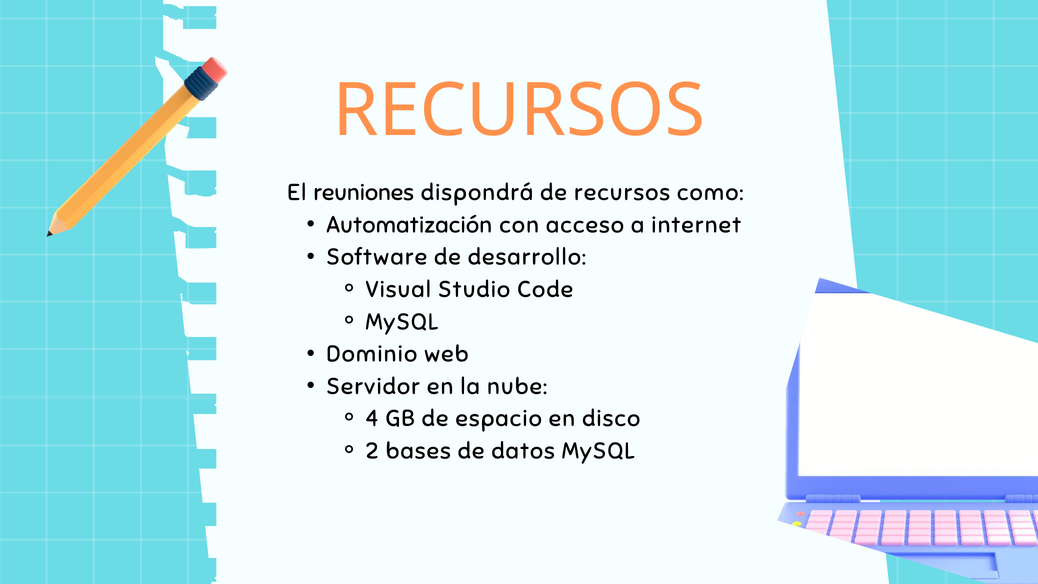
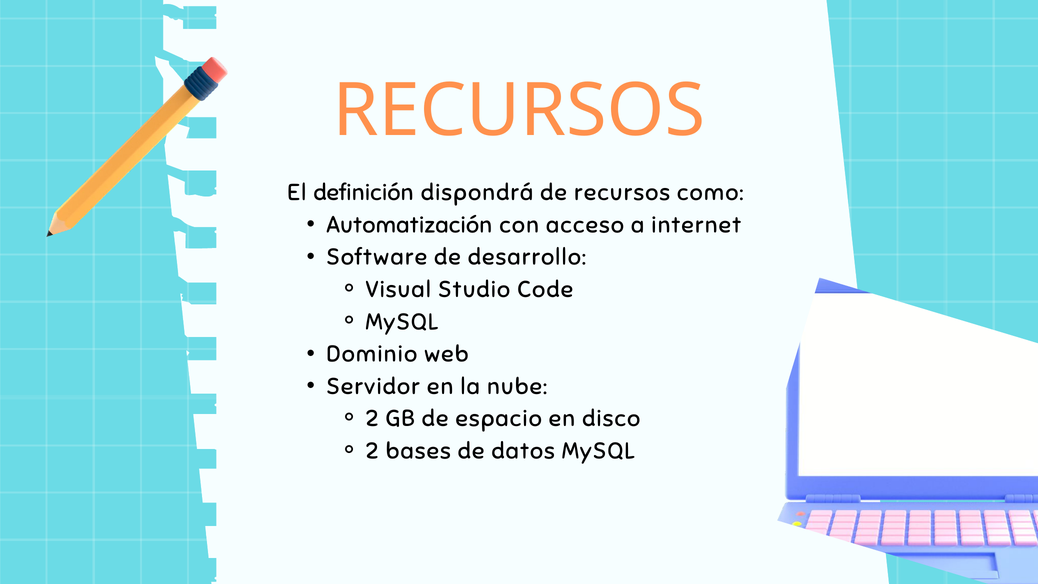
reuniones: reuniones -> definición (364, 193)
4: 4 -> 2 (372, 419)
